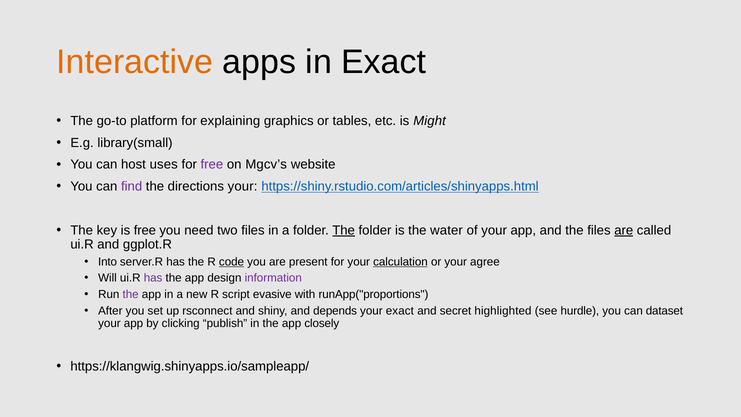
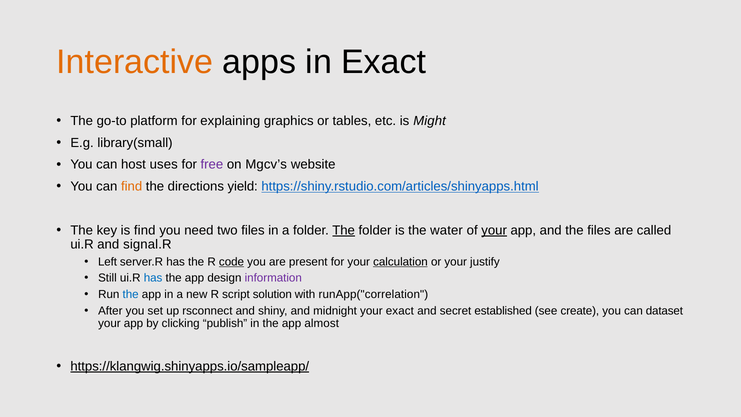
find colour: purple -> orange (132, 186)
directions your: your -> yield (243, 186)
is free: free -> find (145, 230)
your underline: none -> present (494, 230)
are underline: present -> none (624, 230)
ggplot.R: ggplot.R -> signal.R (147, 244)
Into: Into -> Left (108, 262)
agree: agree -> justify (485, 262)
Will: Will -> Still (107, 278)
has colour: purple -> blue (153, 278)
the colour: purple -> blue (131, 294)
evasive: evasive -> solution (272, 294)
runApp("proportions: runApp("proportions -> runApp("correlation (373, 294)
depends: depends -> midnight (335, 311)
highlighted: highlighted -> established (503, 311)
hurdle: hurdle -> create (580, 311)
closely: closely -> almost (322, 323)
https://klangwig.shinyapps.io/sampleapp/ underline: none -> present (190, 366)
